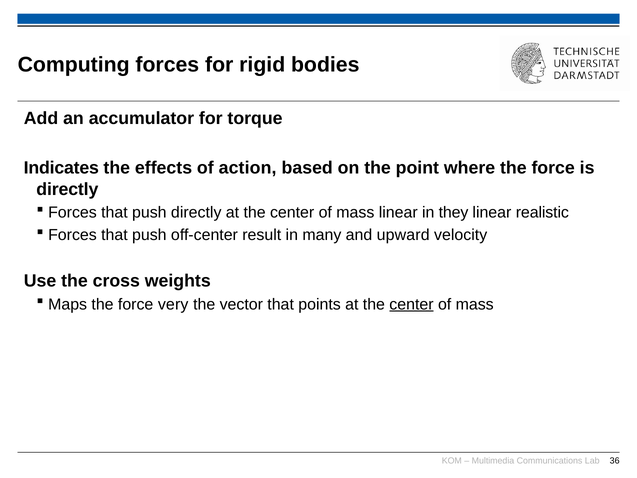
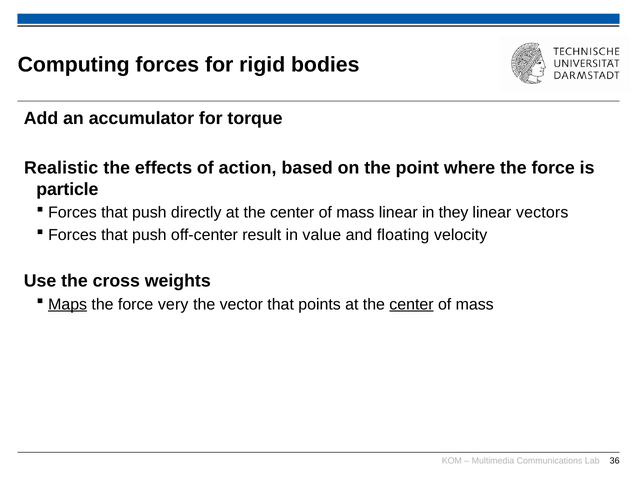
Indicates: Indicates -> Realistic (61, 168)
directly: directly -> particle (67, 189)
realistic: realistic -> vectors (542, 212)
many: many -> value (322, 235)
upward: upward -> floating (403, 235)
Maps underline: none -> present (68, 304)
